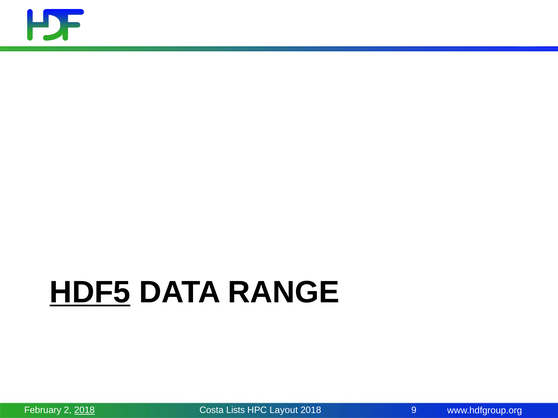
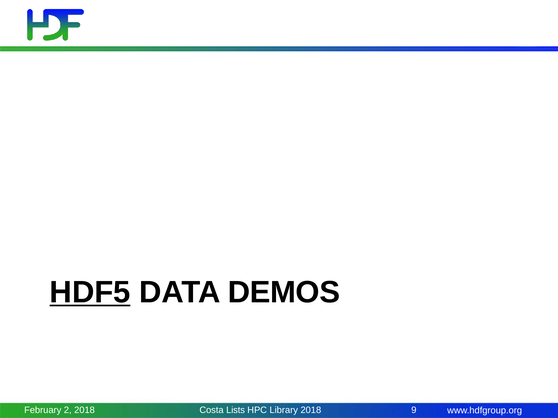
RANGE: RANGE -> DEMOS (284, 292)
2018 underline: present -> none (85, 411)
Layout: Layout -> Library (284, 411)
